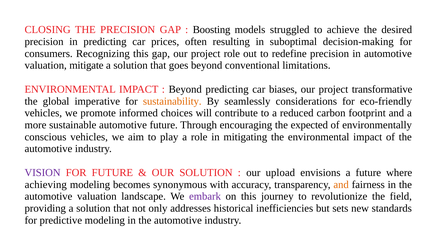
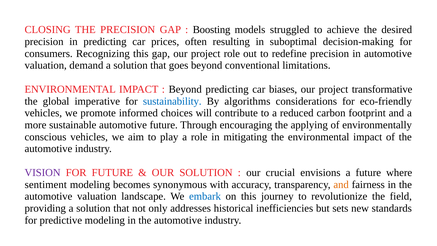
mitigate: mitigate -> demand (86, 65)
sustainability colour: orange -> blue (172, 101)
seamlessly: seamlessly -> algorithms (247, 101)
expected: expected -> applying (309, 125)
upload: upload -> crucial (280, 172)
achieving: achieving -> sentiment (46, 184)
embark colour: purple -> blue (205, 196)
